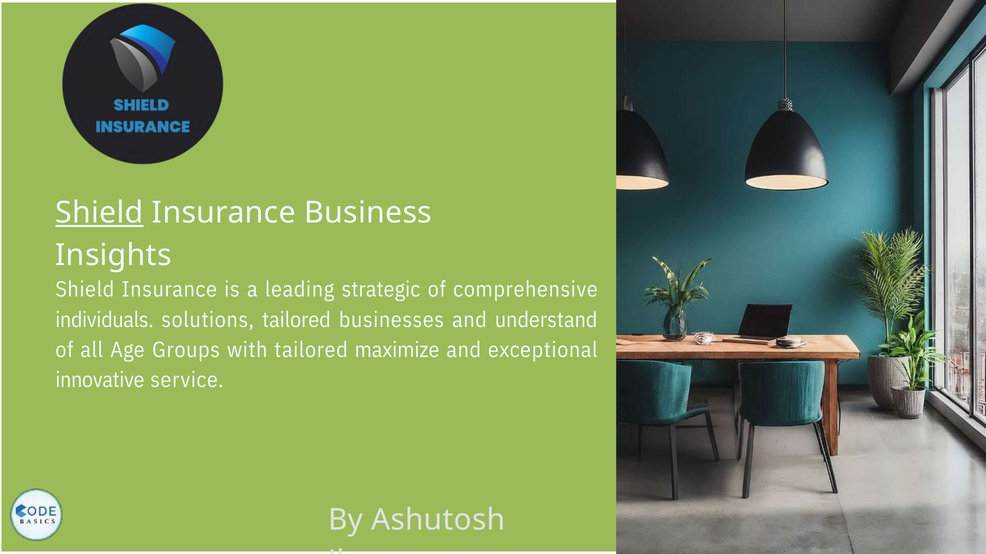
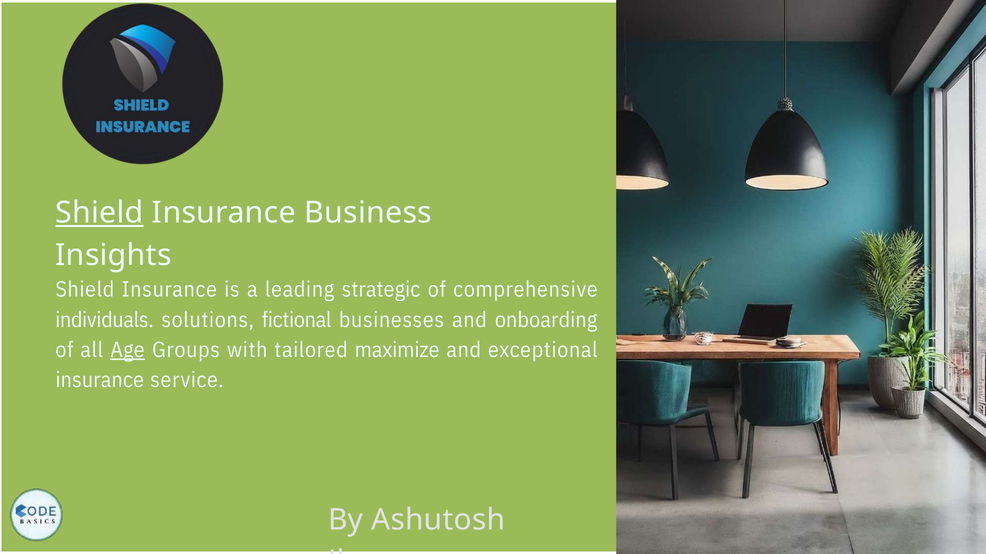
solutions tailored: tailored -> fictional (297, 320)
understand: understand -> onboarding (546, 320)
Age underline: none -> present (127, 350)
innovative: innovative -> insurance (100, 381)
